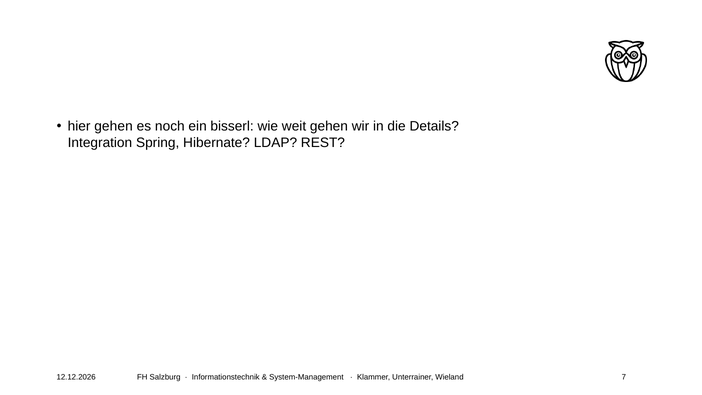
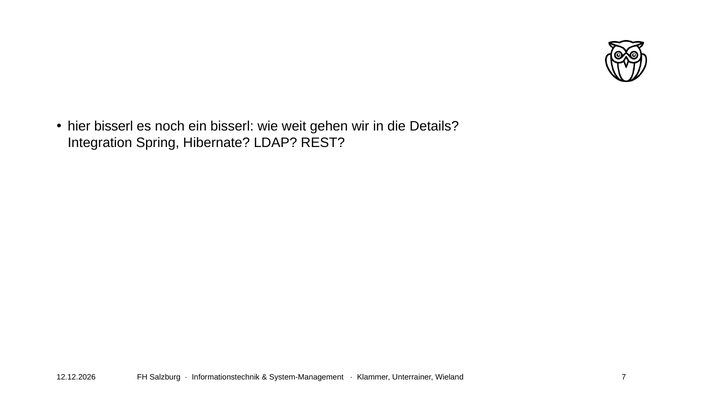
hier gehen: gehen -> bisserl (114, 126)
